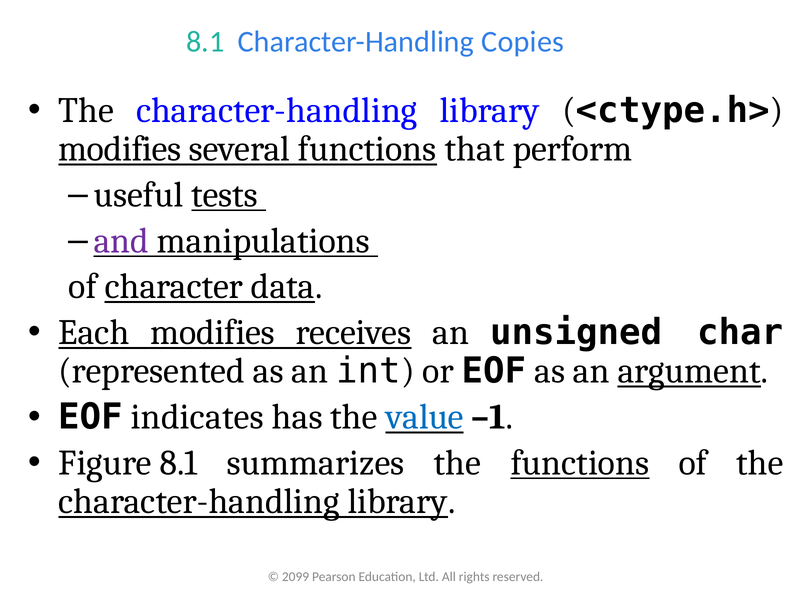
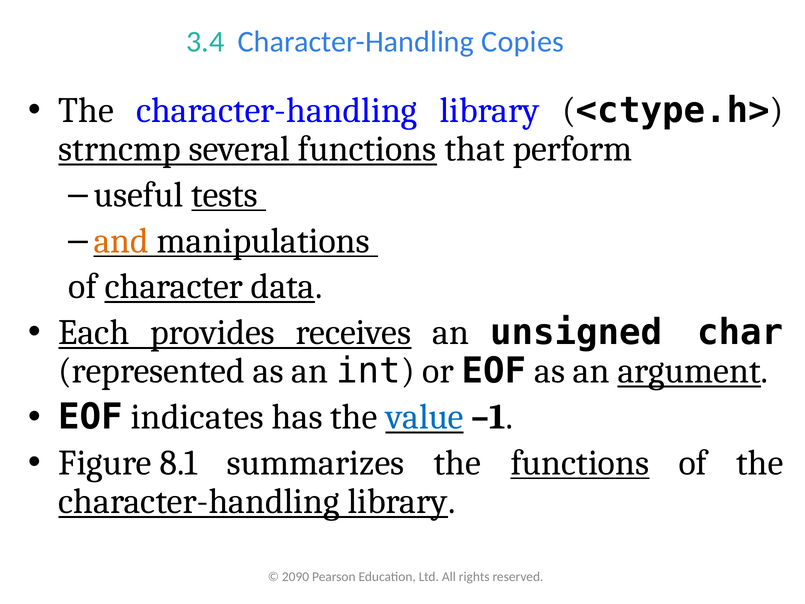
8.1: 8.1 -> 3.4 (205, 42)
modifies: modifies -> strncmp (120, 149)
and colour: purple -> orange (121, 241)
Each modifies: modifies -> provides (213, 332)
2099: 2099 -> 2090 (296, 577)
